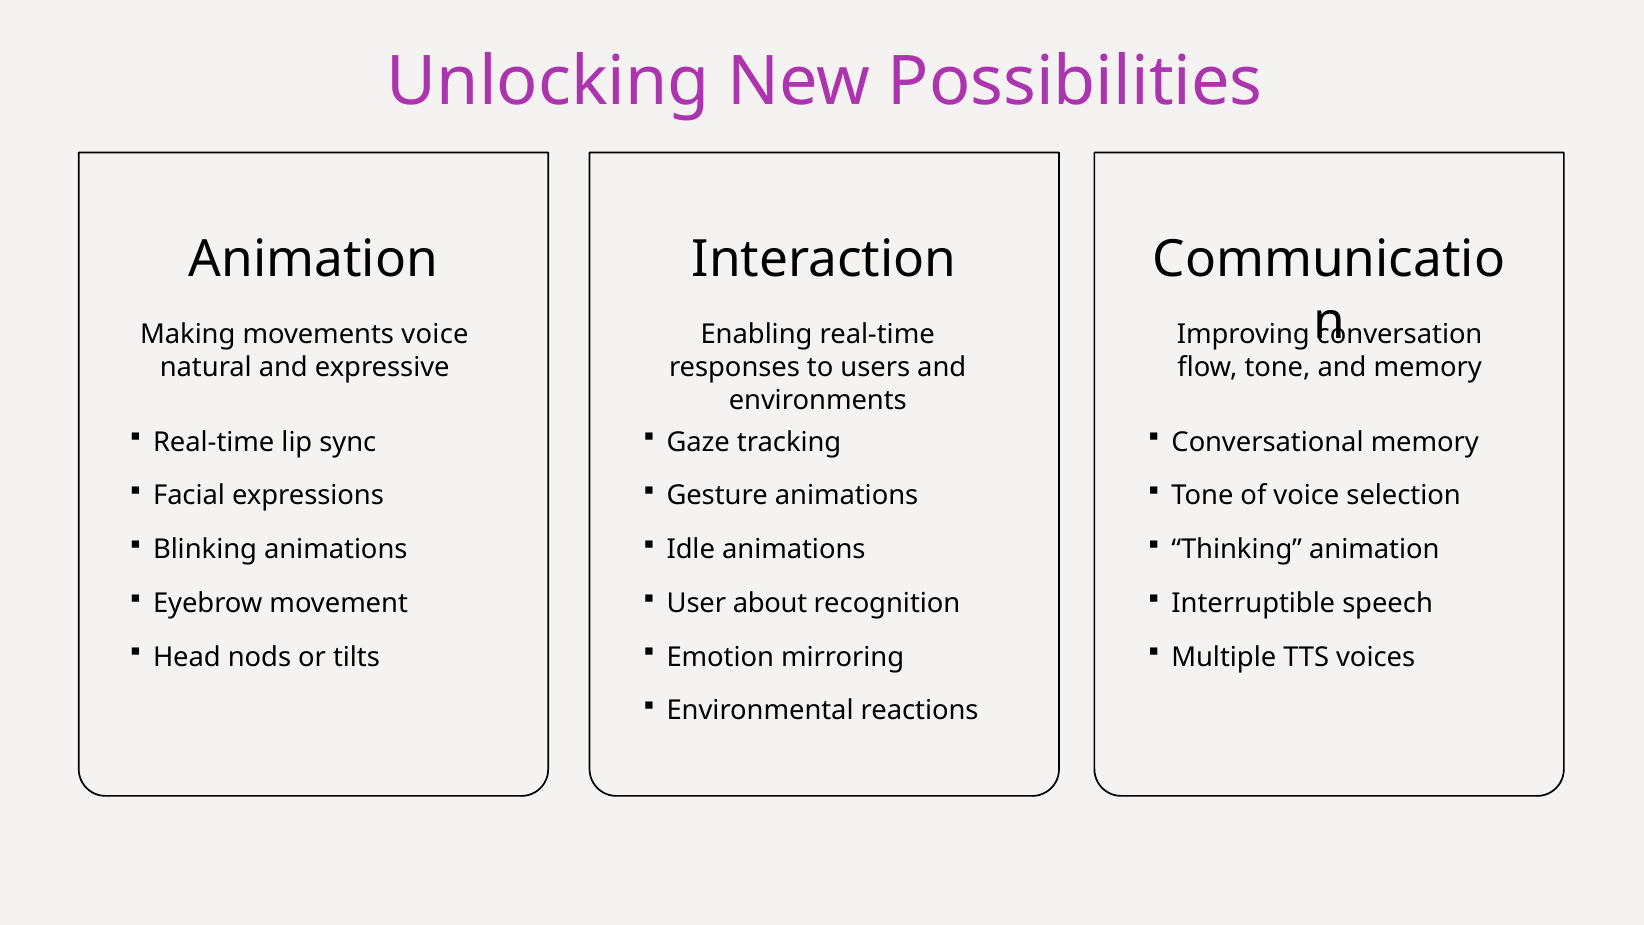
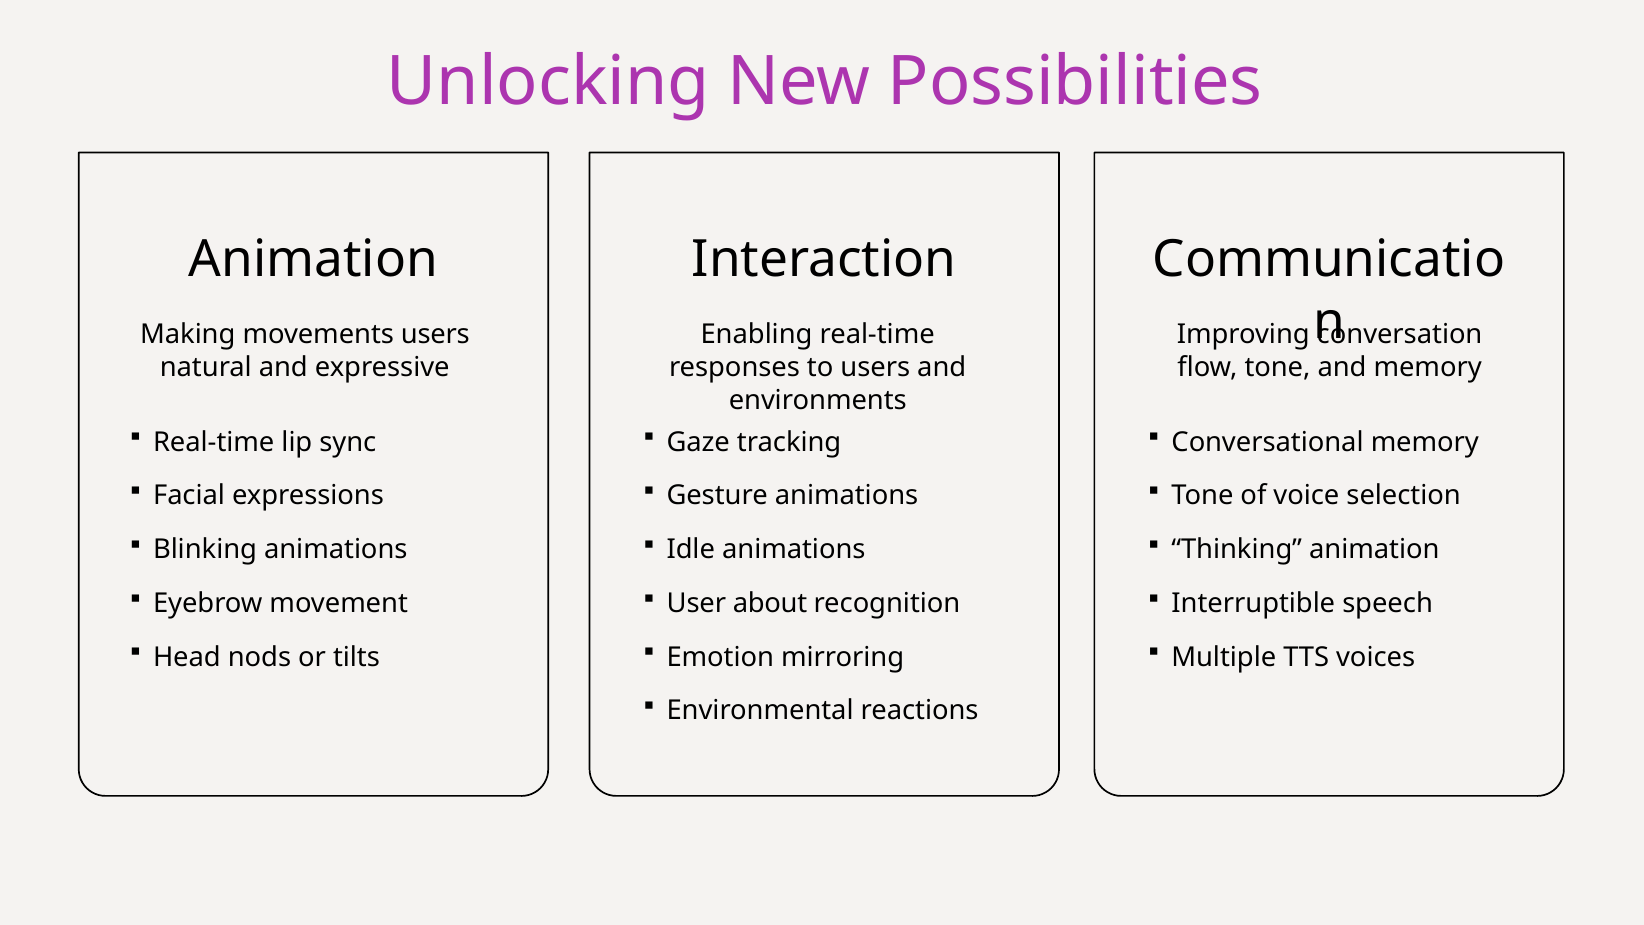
movements voice: voice -> users (435, 334)
